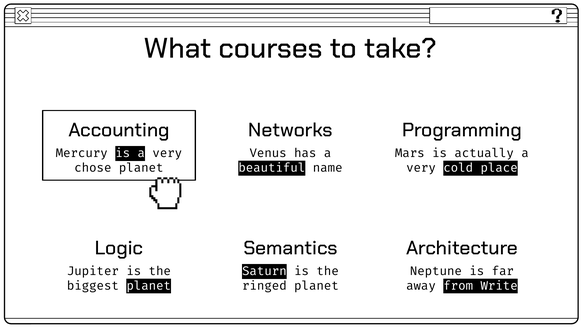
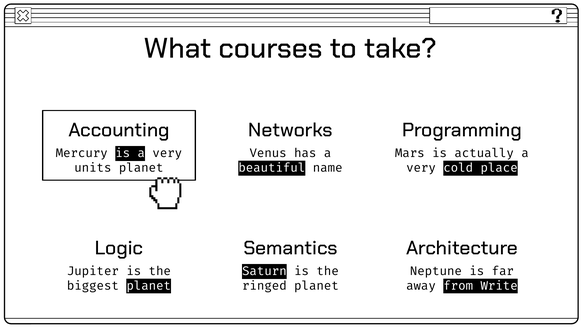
chose: chose -> units (93, 168)
